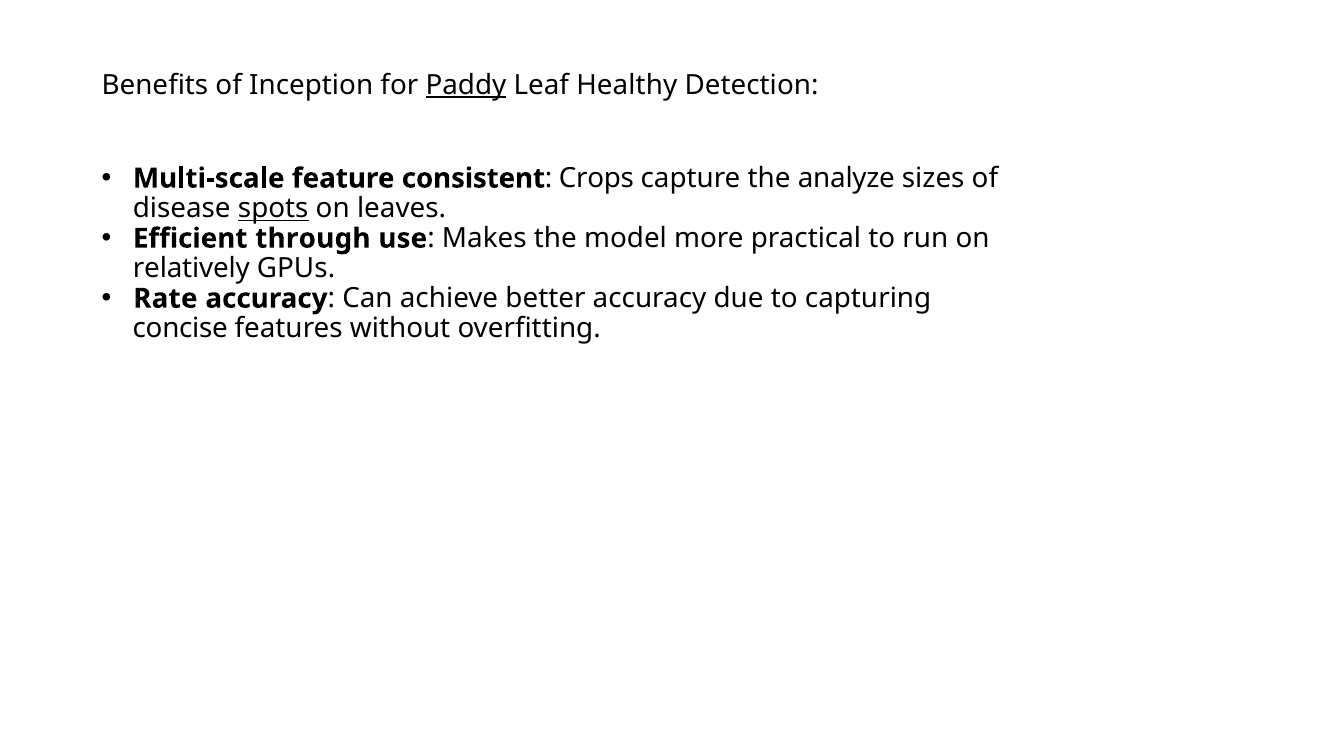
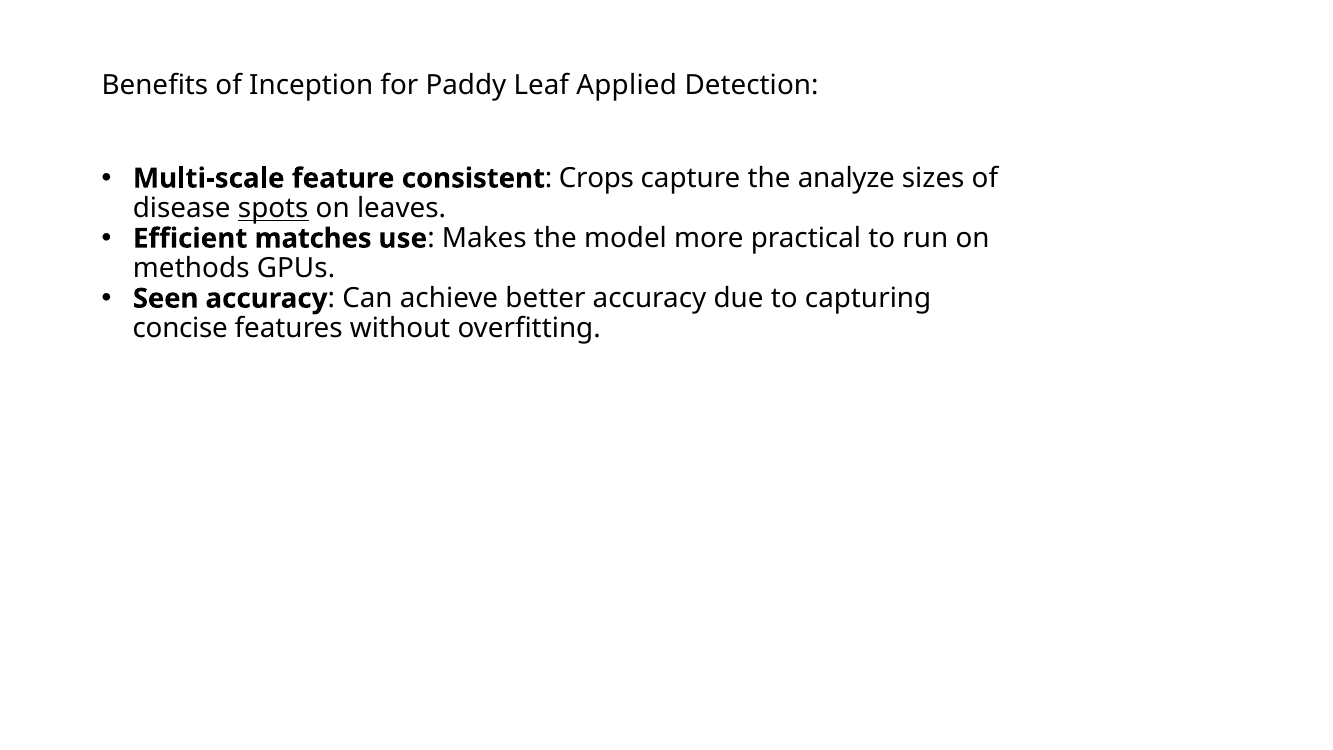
Paddy underline: present -> none (466, 85)
Healthy: Healthy -> Applied (627, 85)
through: through -> matches (313, 238)
relatively: relatively -> methods (191, 268)
Rate: Rate -> Seen (166, 298)
